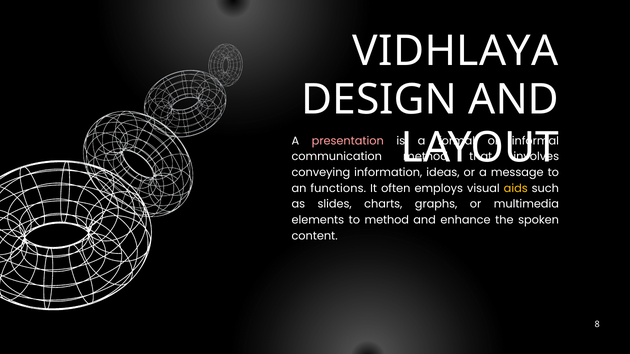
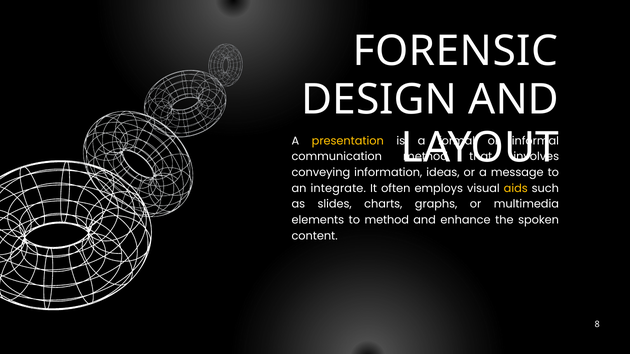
VIDHLAYA: VIDHLAYA -> FORENSIC (455, 51)
presentation colour: pink -> yellow (348, 141)
functions: functions -> integrate (338, 189)
